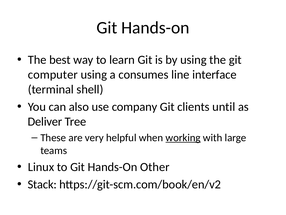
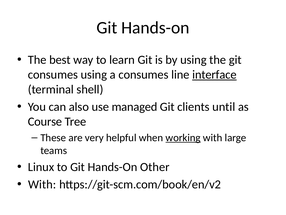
computer: computer -> consumes (53, 75)
interface underline: none -> present (214, 75)
company: company -> managed (135, 107)
Deliver: Deliver -> Course (45, 121)
Stack: Stack -> With (42, 184)
